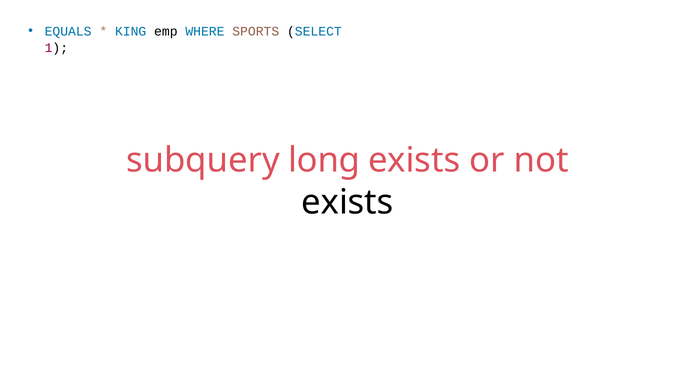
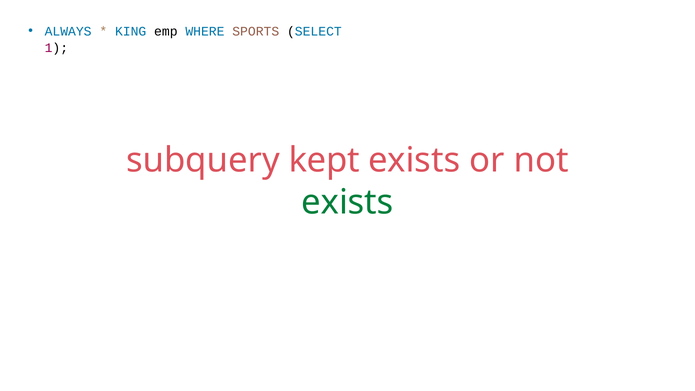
EQUALS: EQUALS -> ALWAYS (68, 31)
long: long -> kept (324, 160)
exists colour: black -> green (347, 202)
